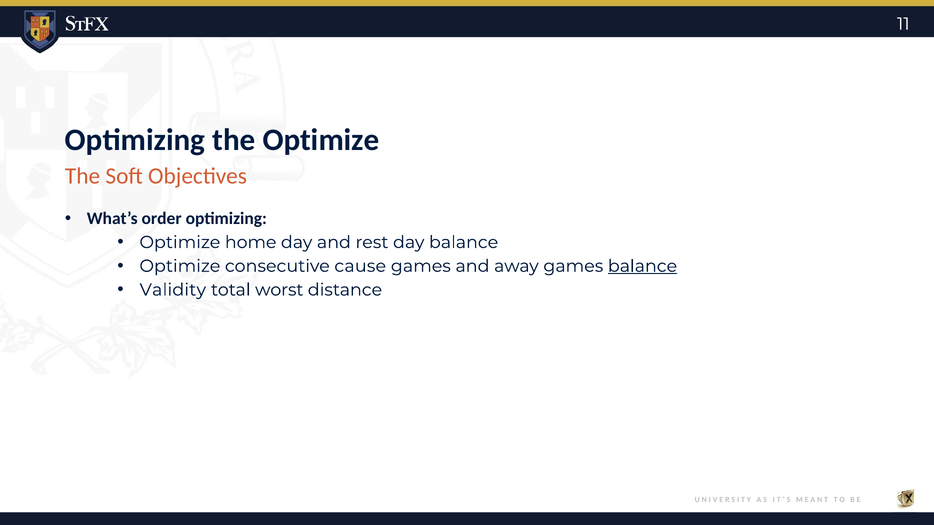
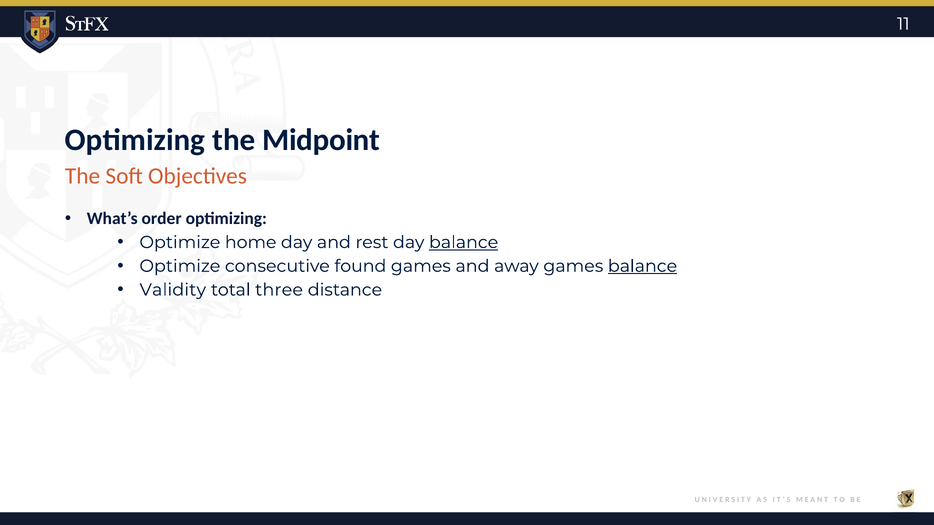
the Optimize: Optimize -> Midpoint (321, 140)
balance underline: none -> present (464, 242)
cause: cause -> found (360, 266)
worst: worst -> three (279, 290)
